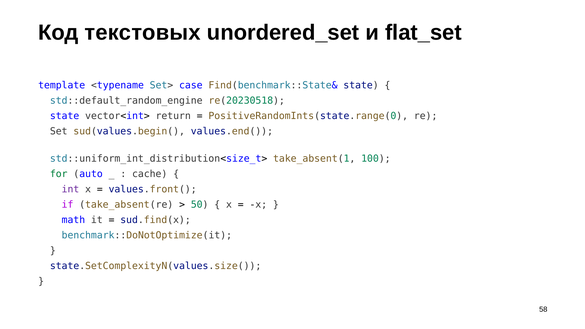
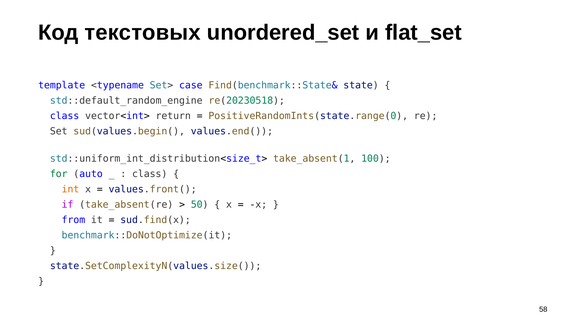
state: state -> class (65, 116)
cache: cache -> class (150, 174)
int colour: purple -> orange (70, 189)
math: math -> from (73, 220)
